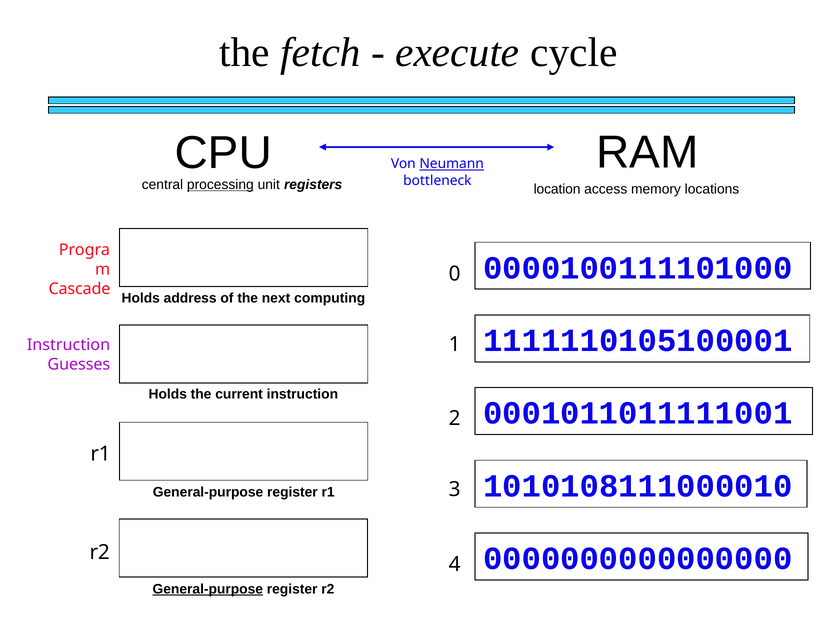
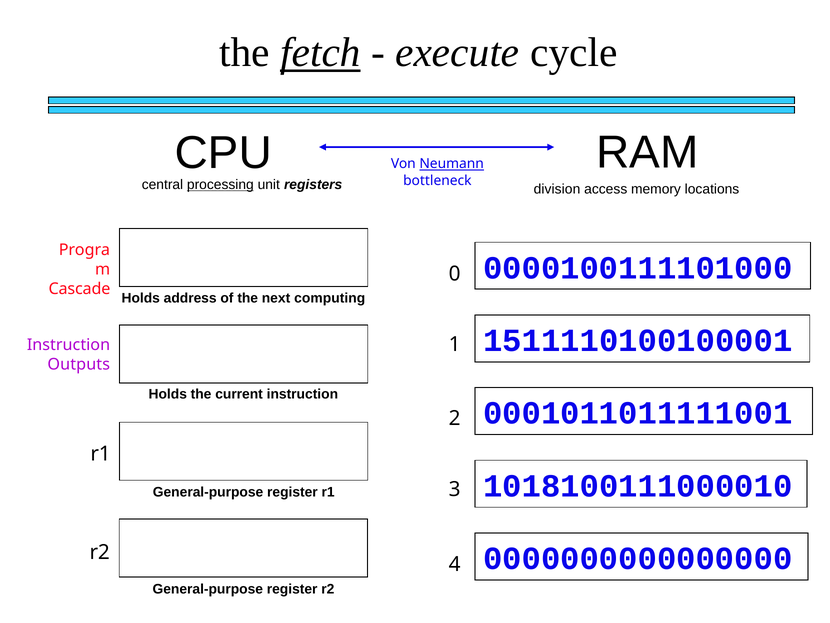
fetch underline: none -> present (320, 53)
location: location -> division (557, 189)
1111110105100001: 1111110105100001 -> 1511110100100001 (638, 340)
Guesses: Guesses -> Outputs (79, 364)
1010108111000010: 1010108111000010 -> 1018100111000010 (638, 486)
General-purpose underline: present -> none (208, 589)
